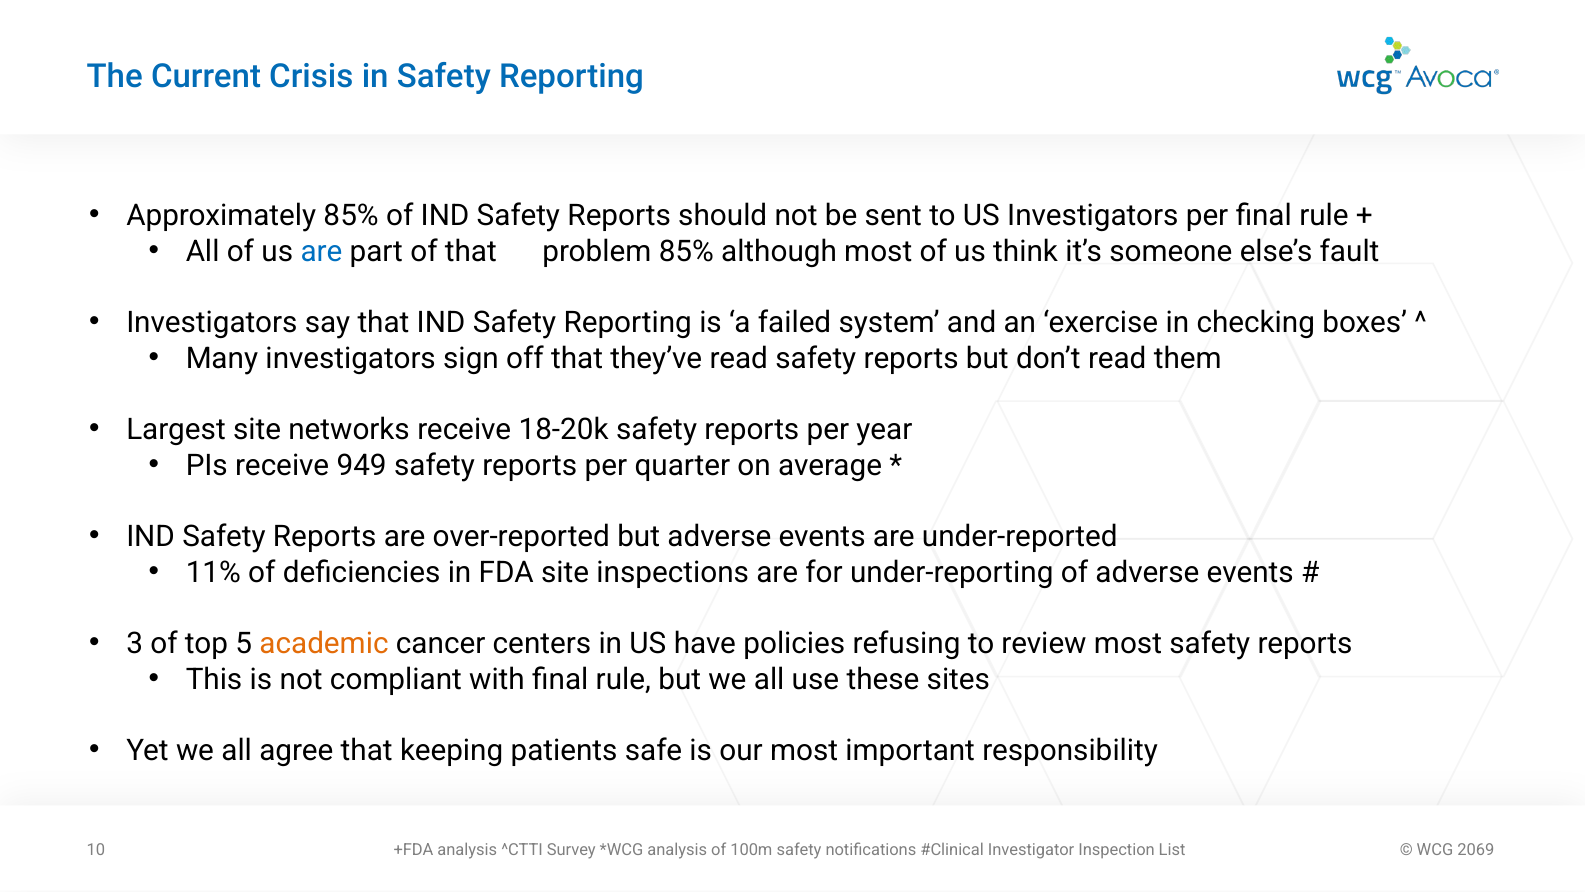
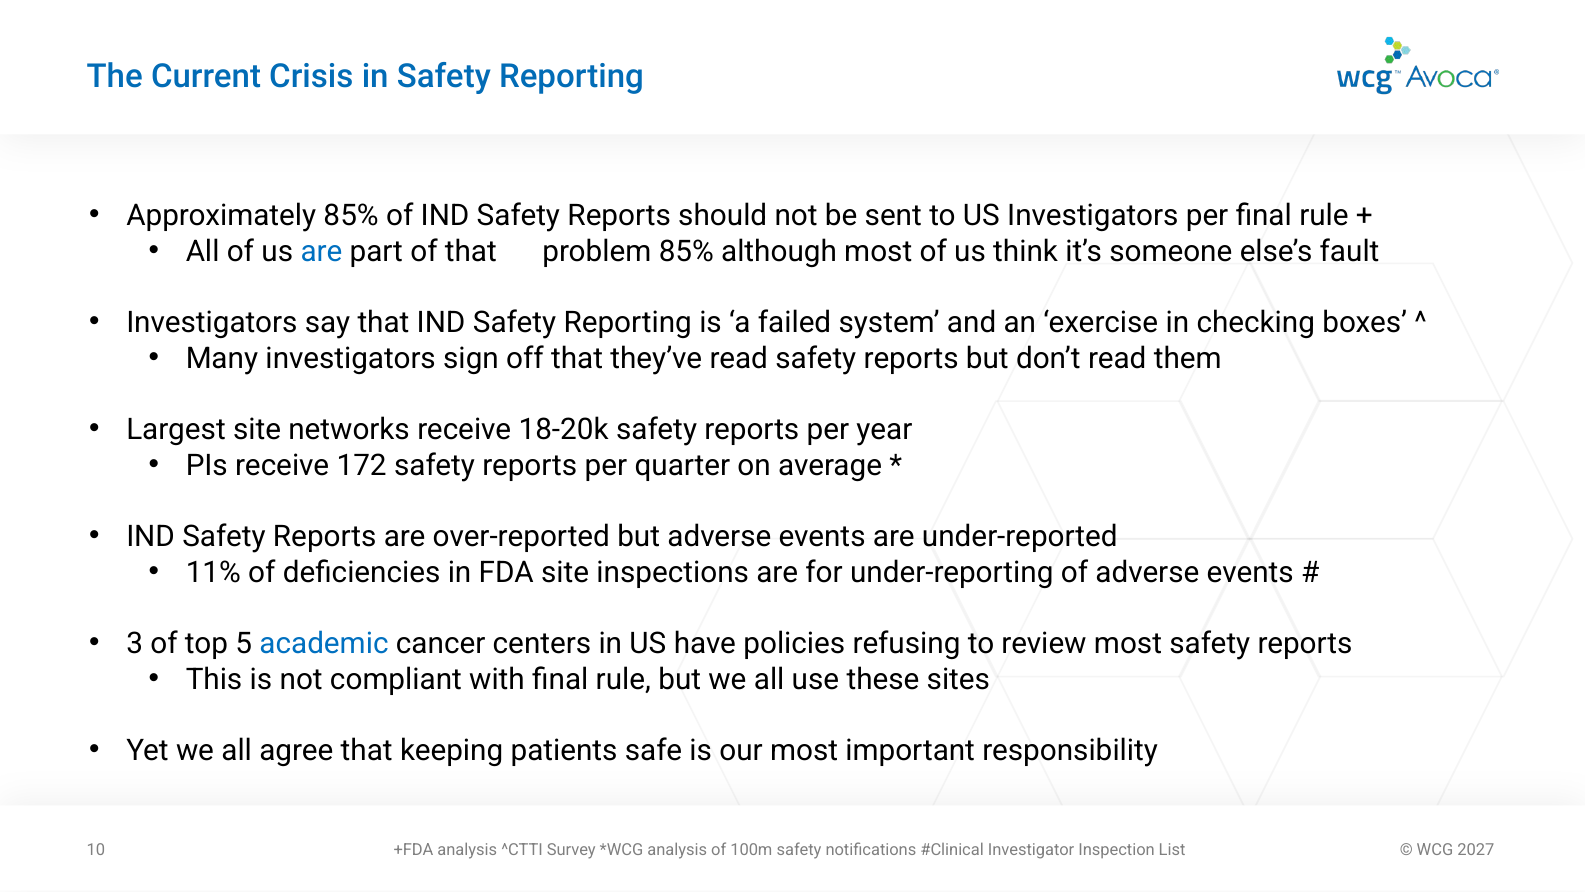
949: 949 -> 172 (362, 465)
academic colour: orange -> blue (324, 643)
2069: 2069 -> 2027 (1476, 850)
